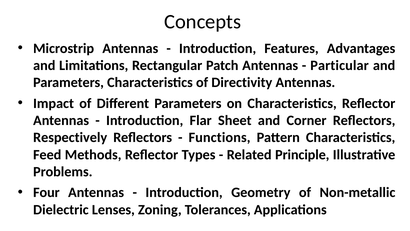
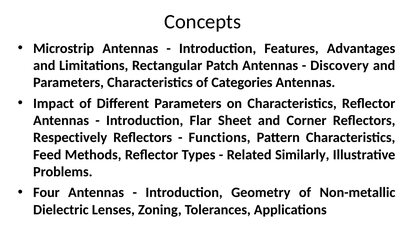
Particular: Particular -> Discovery (340, 65)
Directivity: Directivity -> Categories (242, 82)
Principle: Principle -> Similarly (302, 154)
